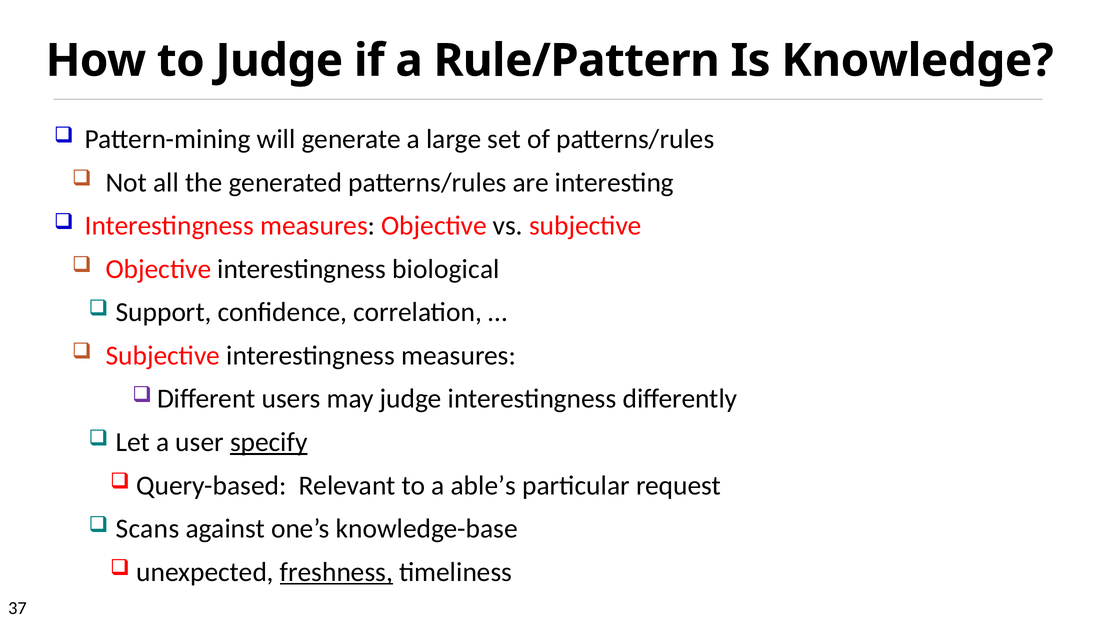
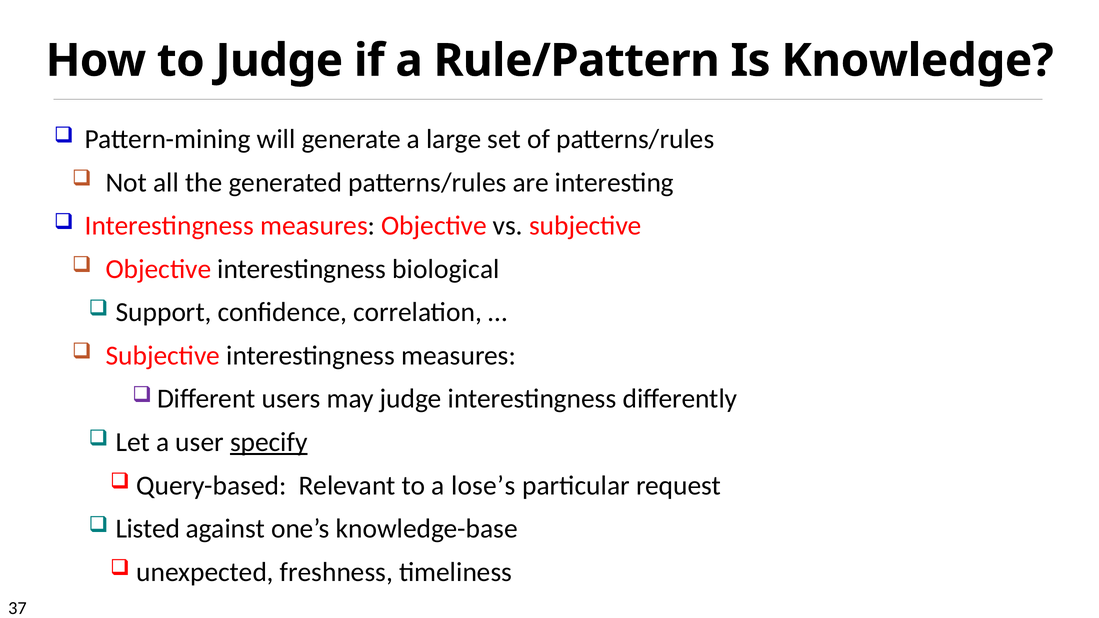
able’s: able’s -> lose’s (483, 486)
Scans: Scans -> Listed (148, 529)
freshness underline: present -> none (336, 572)
